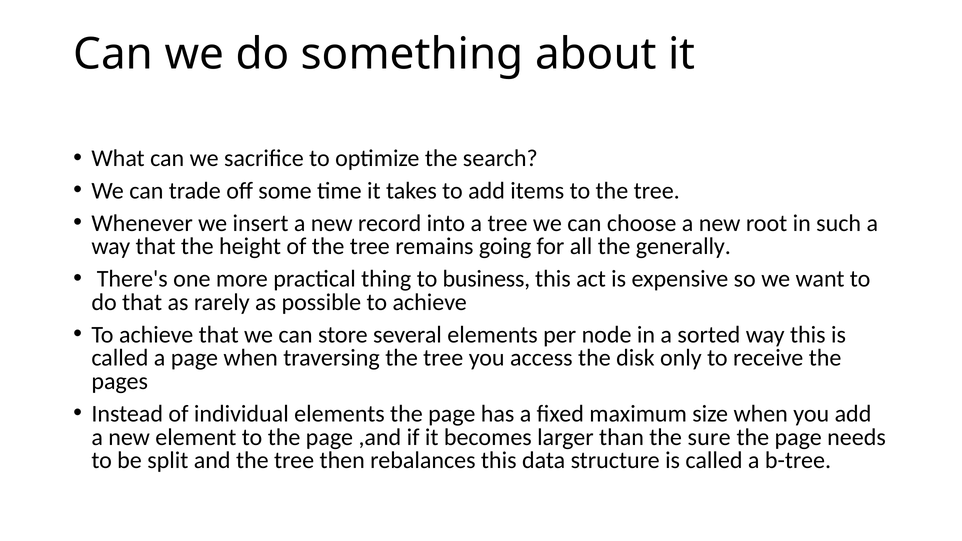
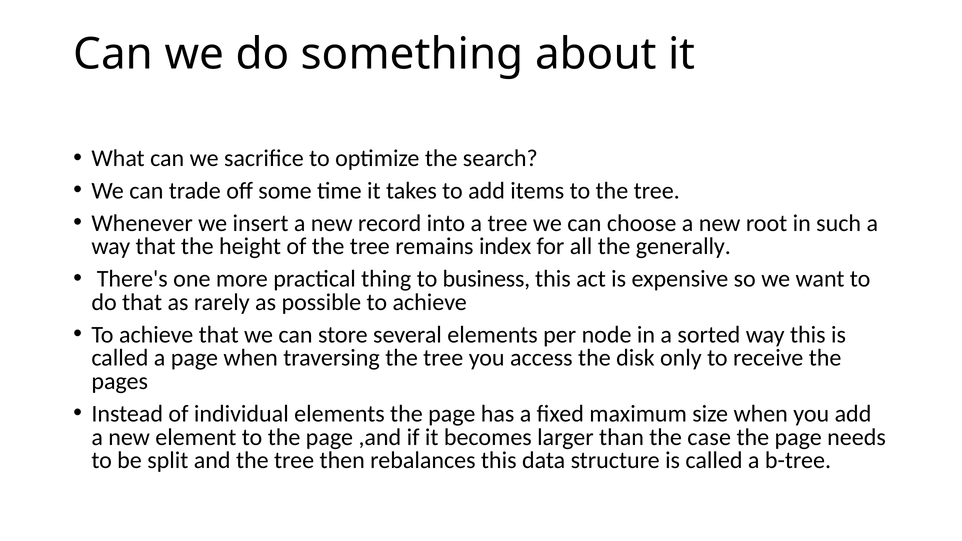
going: going -> index (505, 247)
sure: sure -> case (709, 437)
